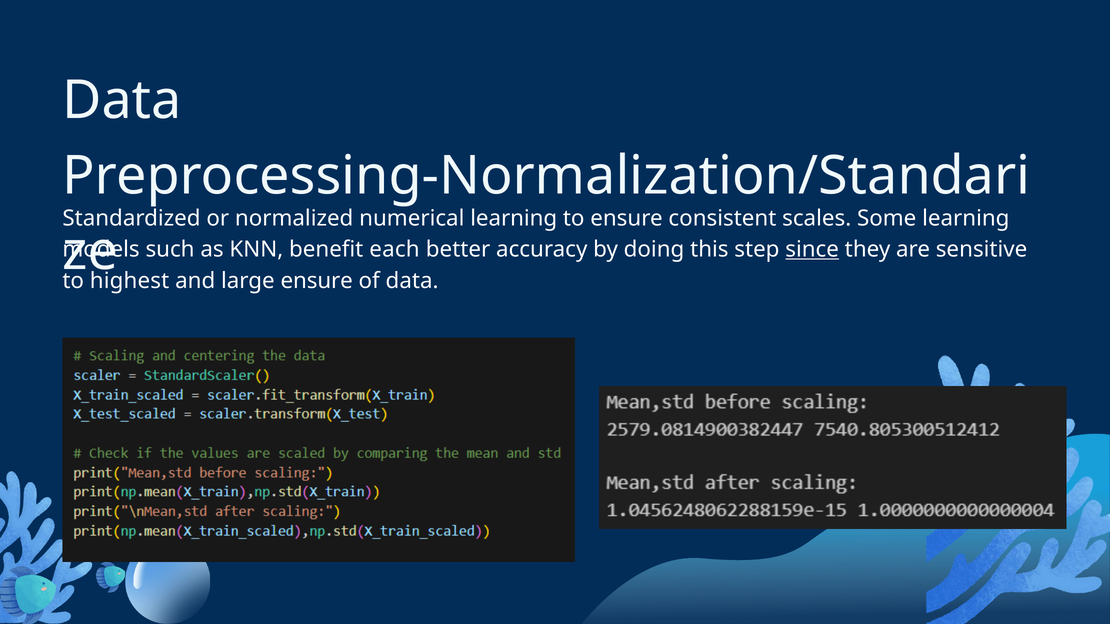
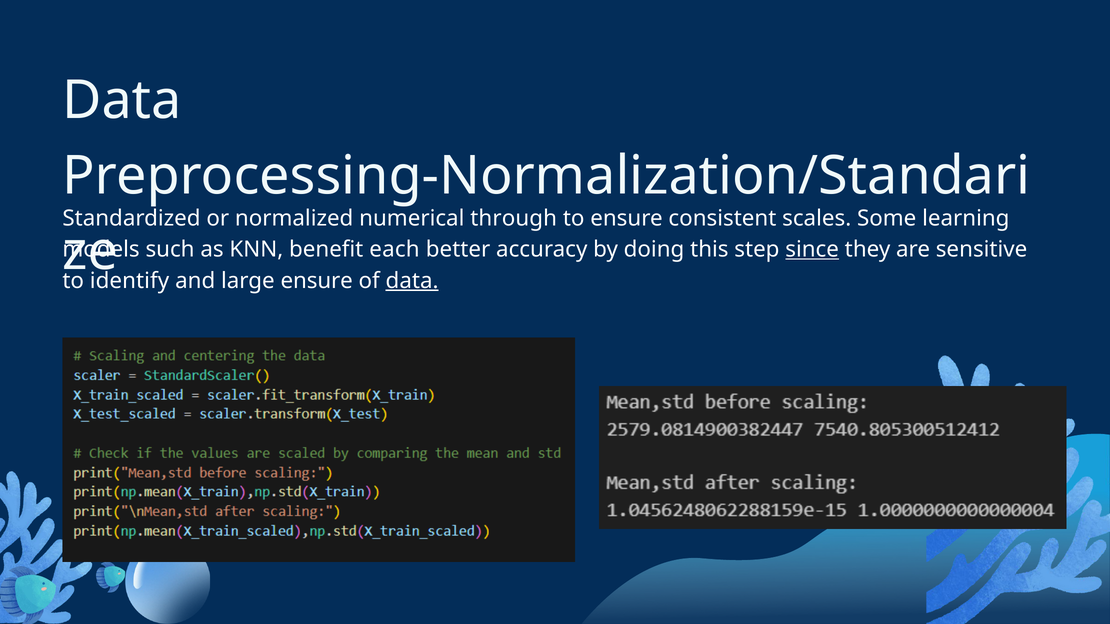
numerical learning: learning -> through (514, 218)
highest: highest -> identify (130, 281)
data underline: none -> present (412, 281)
